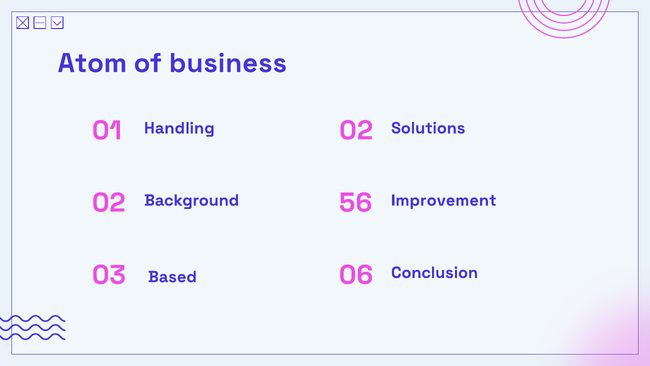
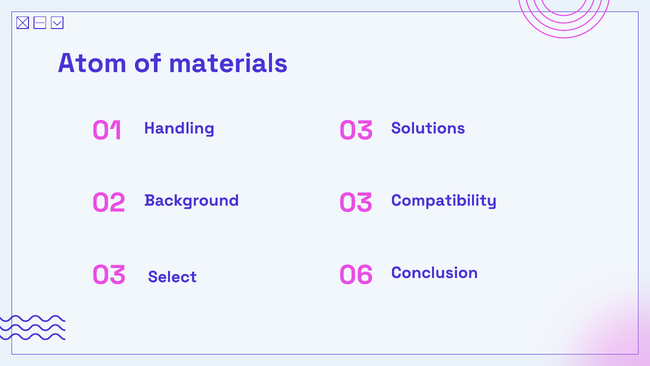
business: business -> materials (228, 63)
01 02: 02 -> 03 (356, 130)
02 56: 56 -> 03 (356, 202)
Improvement: Improvement -> Compatibility (444, 200)
Based: Based -> Select (173, 277)
